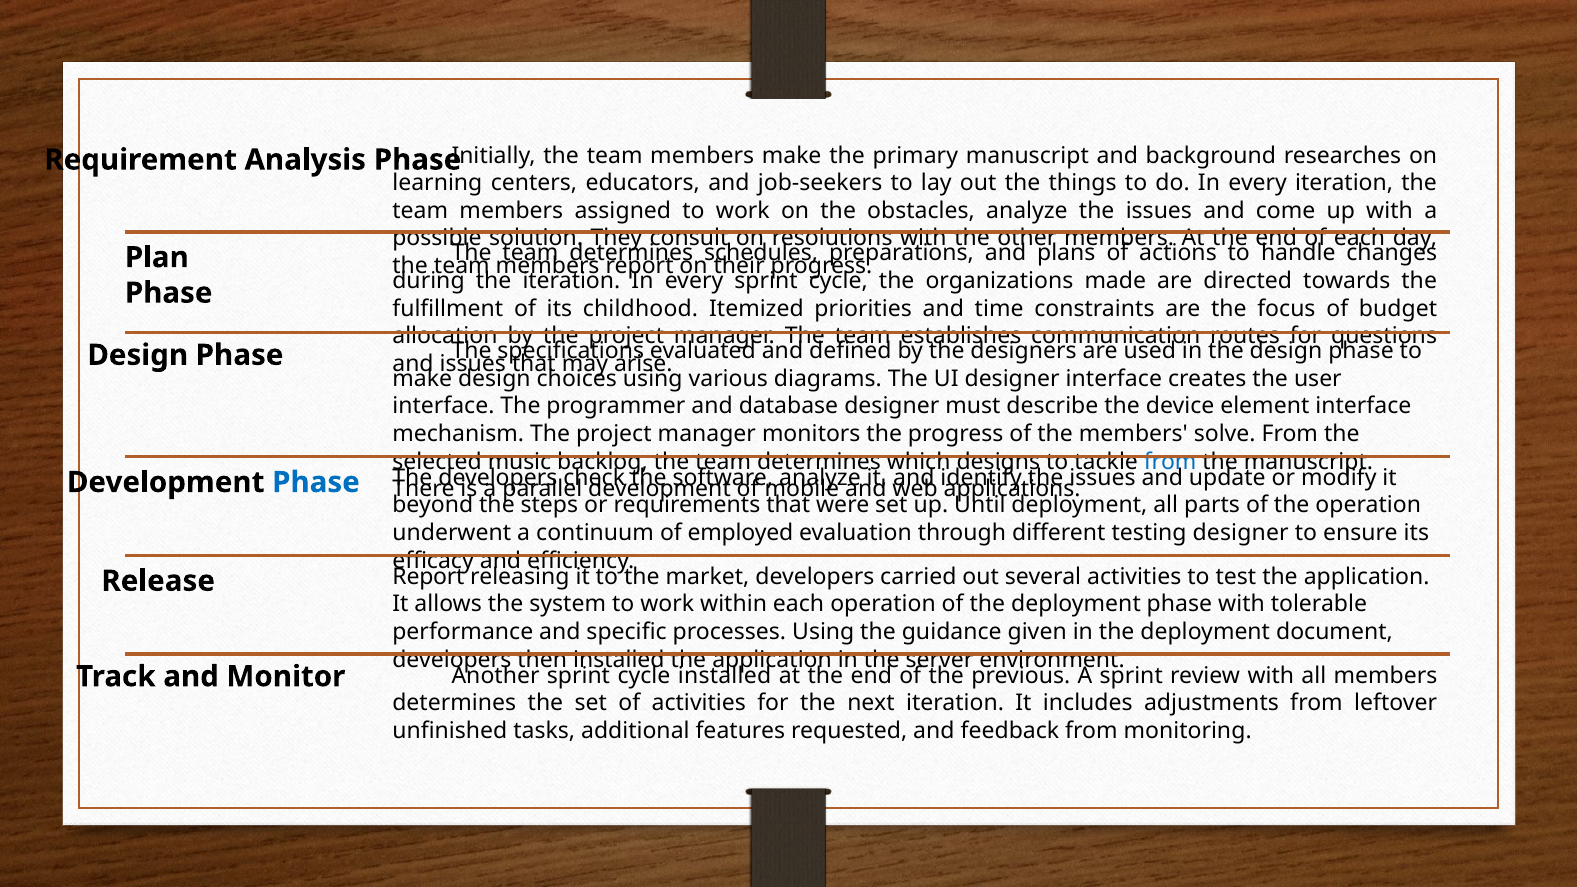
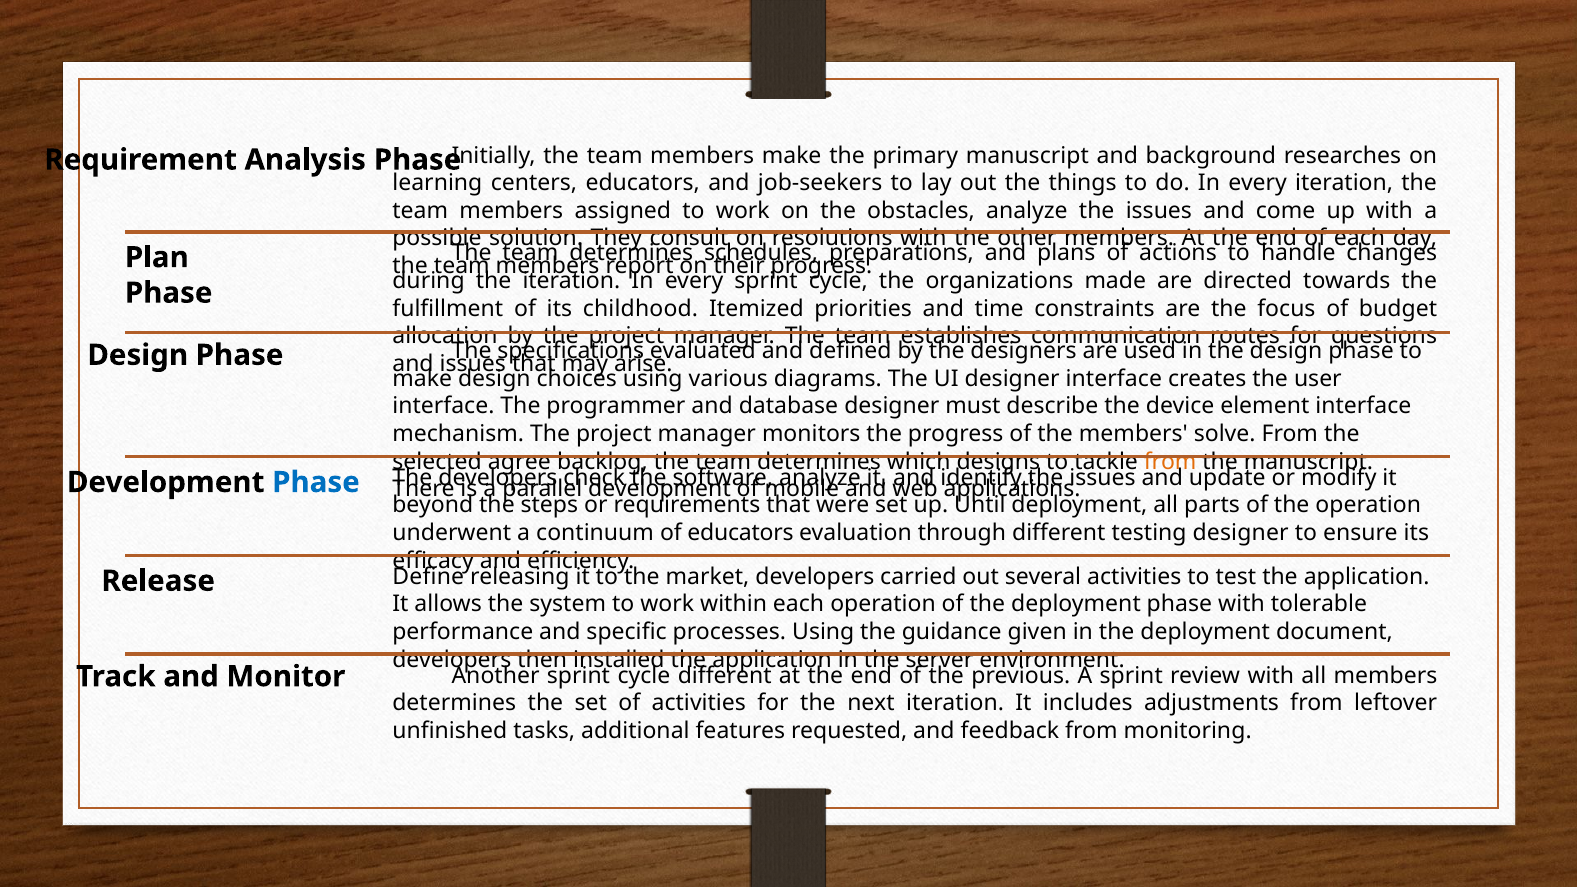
music: music -> agree (519, 462)
from colour: blue -> orange (1170, 462)
of employed: employed -> educators (740, 533)
Report: Report -> Define (428, 577)
cycle installed: installed -> different (725, 676)
